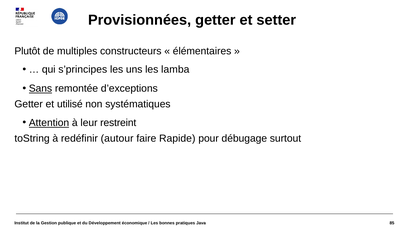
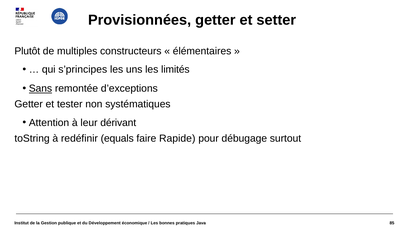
lamba: lamba -> limités (175, 70)
utilisé: utilisé -> tester (70, 104)
Attention underline: present -> none (49, 123)
restreint: restreint -> dérivant (118, 123)
autour: autour -> equals (117, 139)
